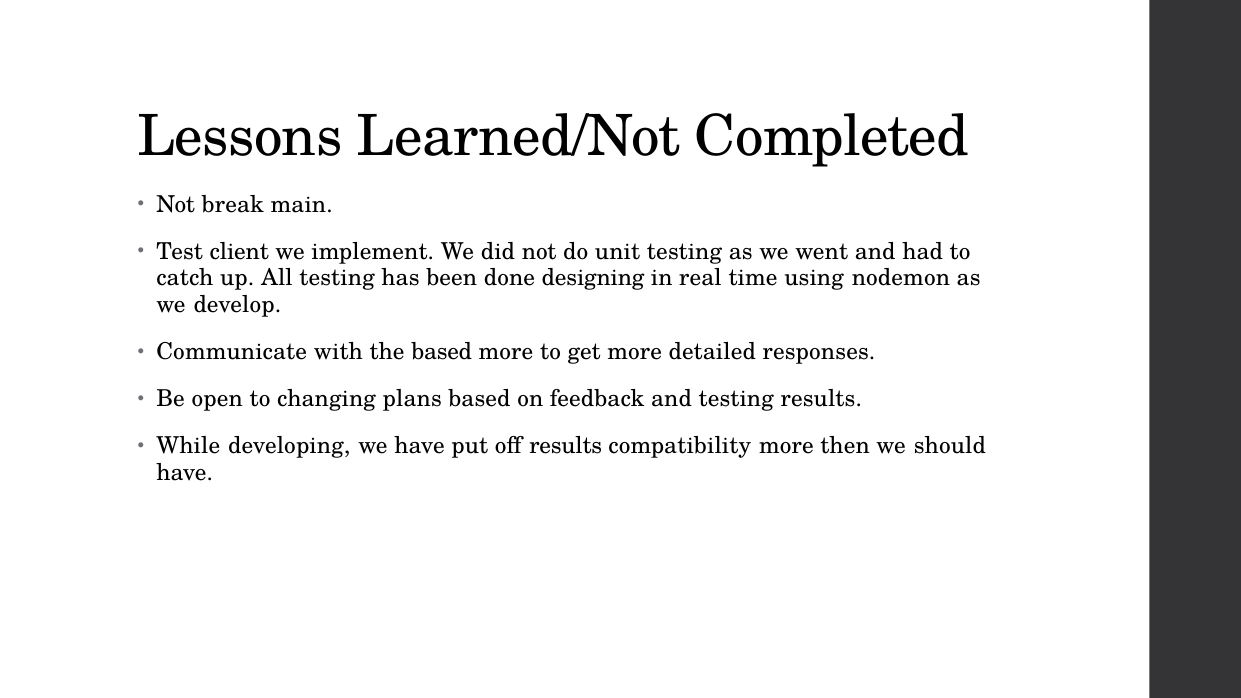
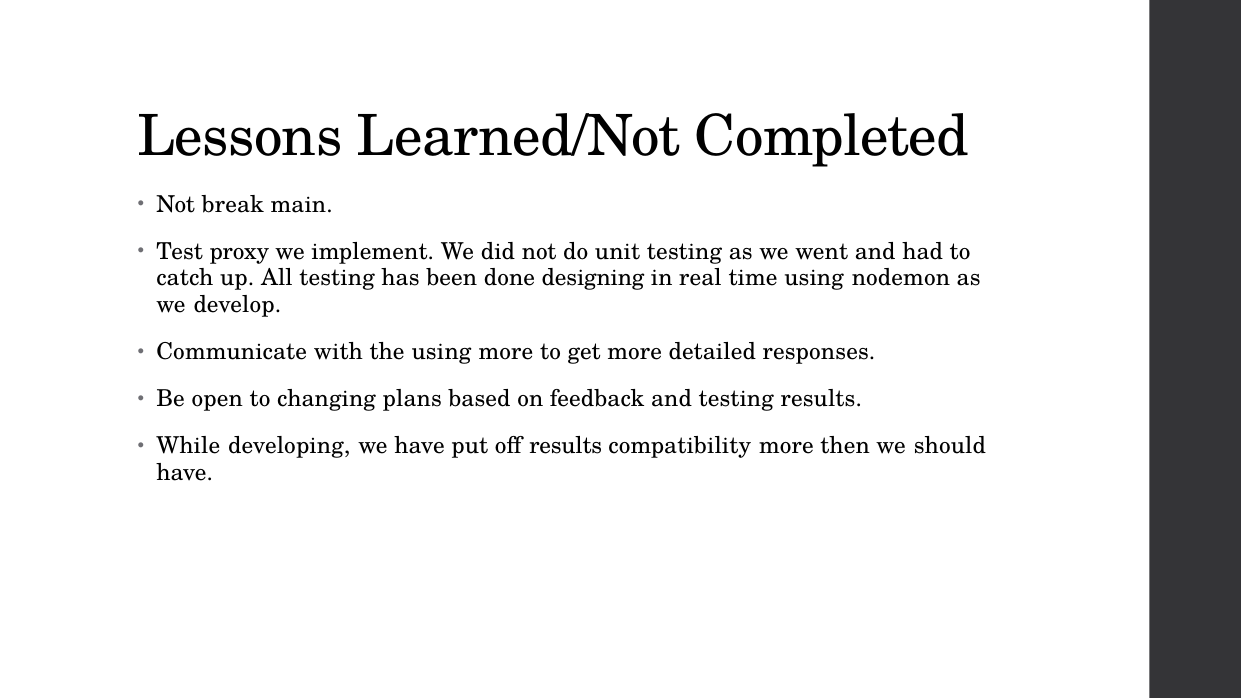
client: client -> proxy (239, 252)
the based: based -> using (442, 352)
